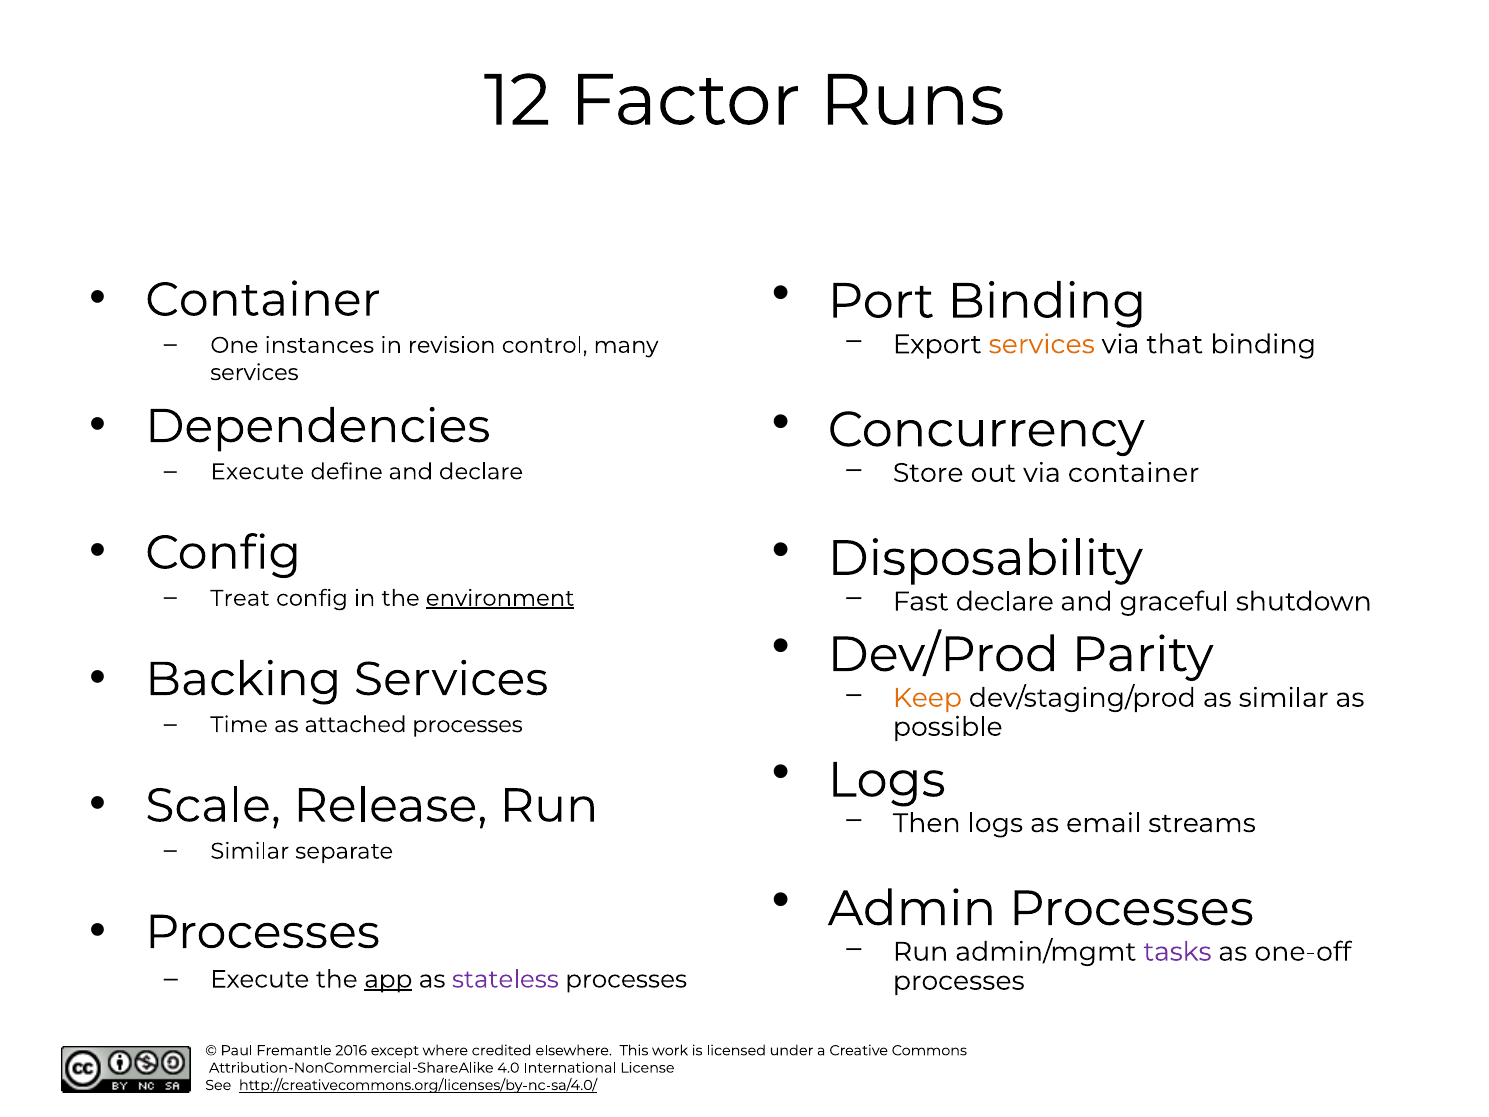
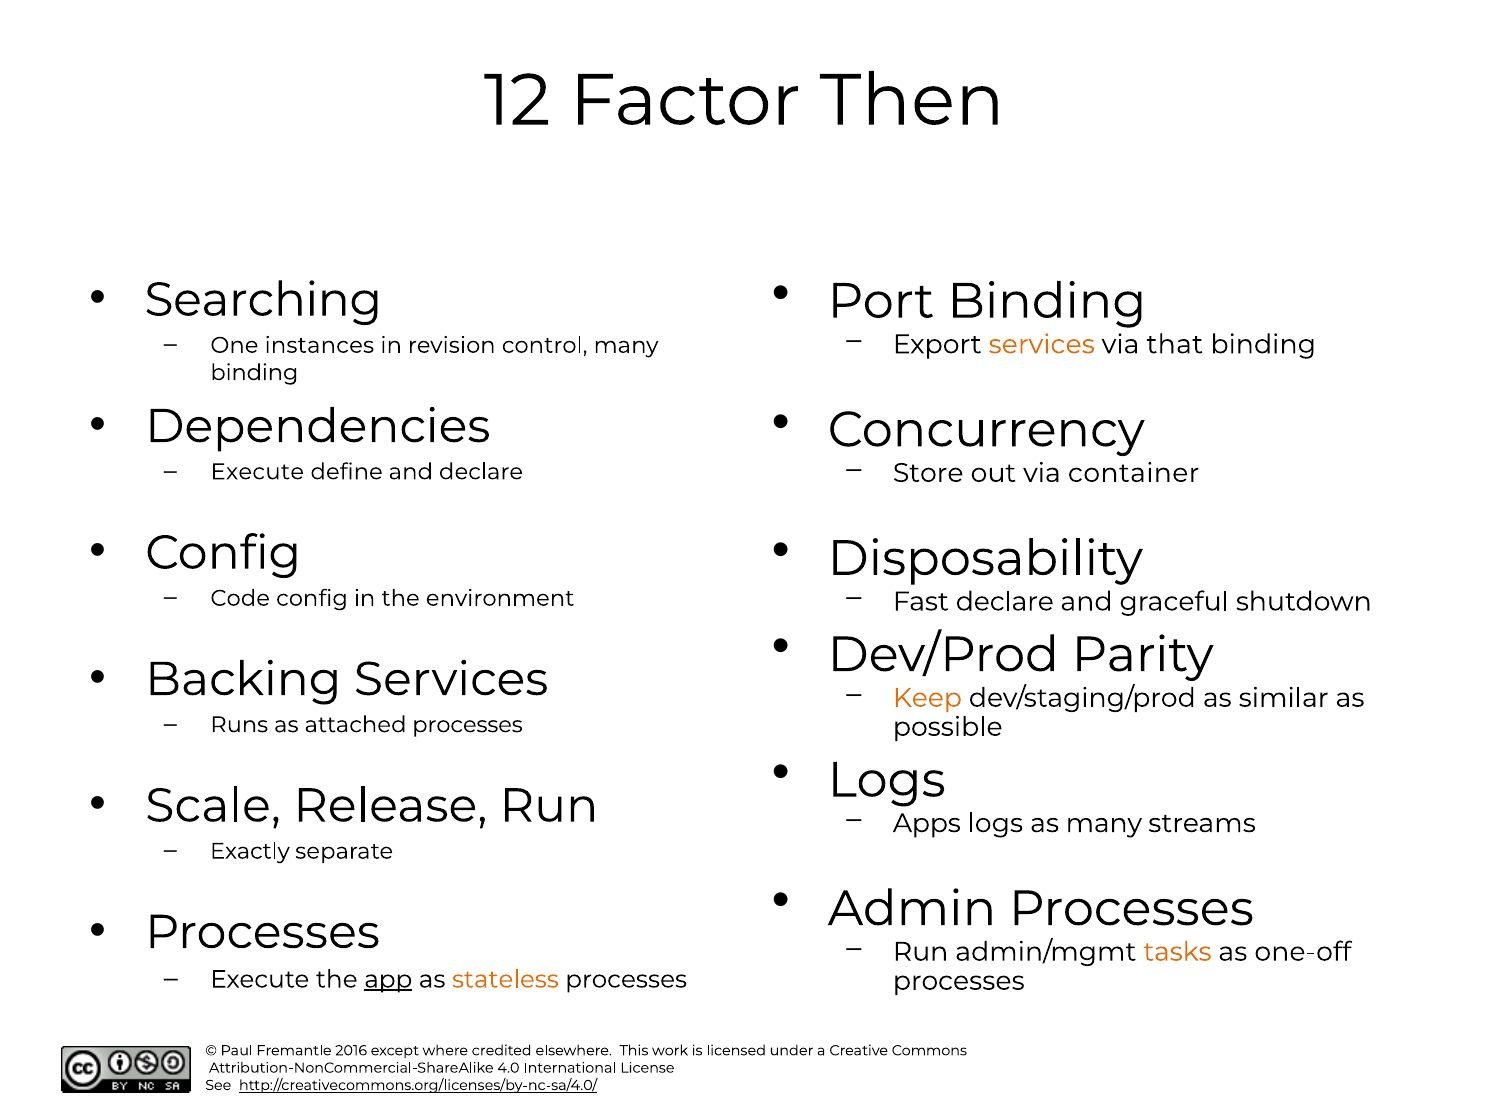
Runs: Runs -> Then (912, 101)
Container: Container -> Searching (263, 300)
services: services -> binding (254, 373)
Treat: Treat -> Code (240, 598)
environment underline: present -> none (500, 598)
Time: Time -> Runs (239, 725)
Then: Then -> Apps (927, 823)
as email: email -> many (1104, 823)
Similar: Similar -> Exactly (250, 851)
tasks colour: purple -> orange (1177, 952)
stateless colour: purple -> orange (505, 979)
